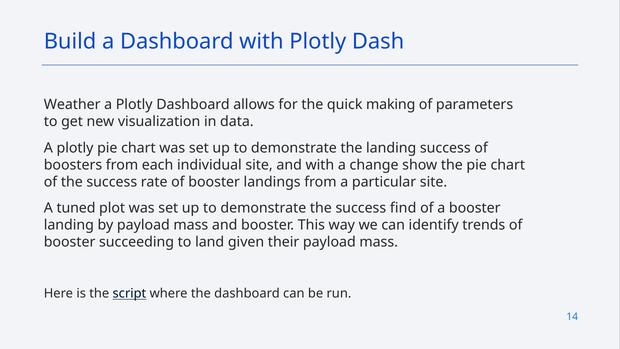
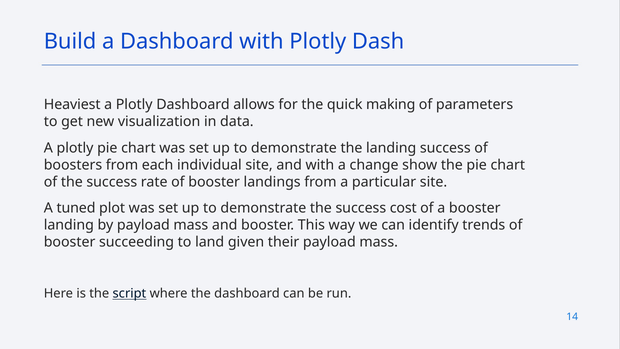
Weather: Weather -> Heaviest (72, 105)
find: find -> cost (403, 208)
